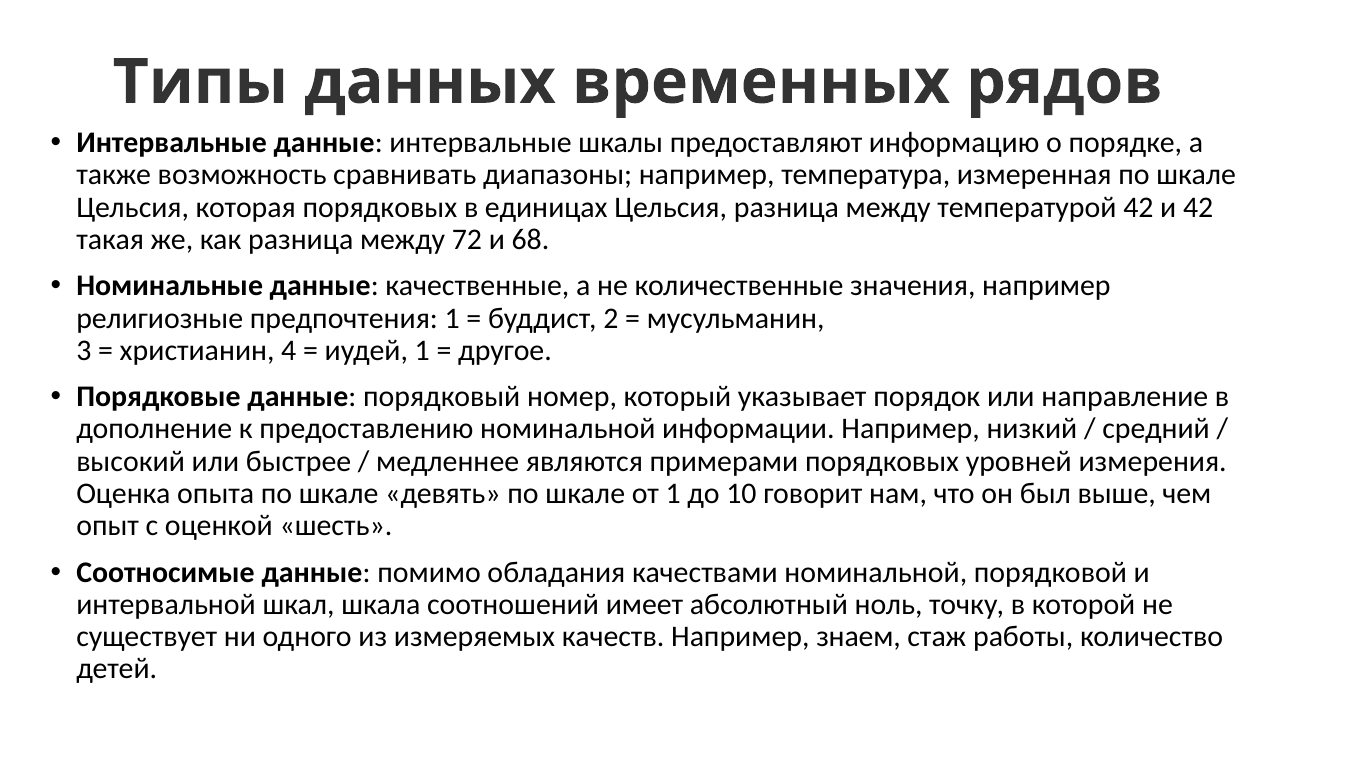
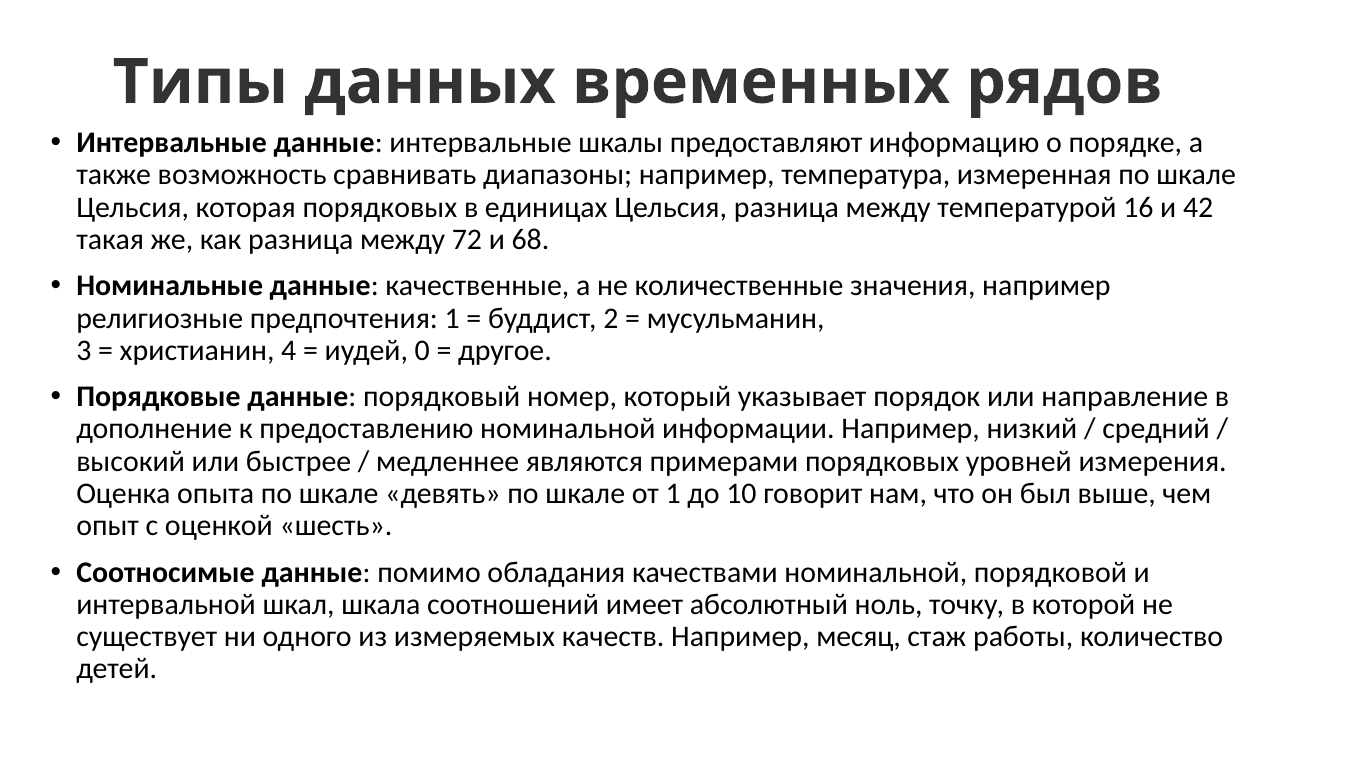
температурой 42: 42 -> 16 (1138, 207)
иудей 1: 1 -> 0 (422, 350)
знаем: знаем -> месяц (859, 637)
